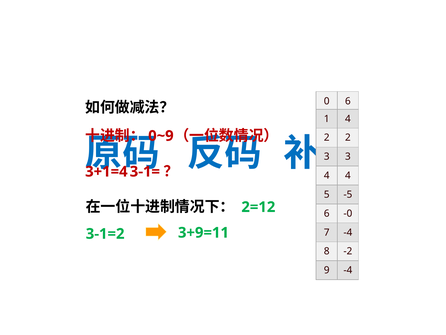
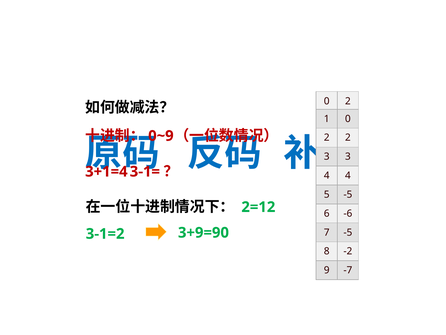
6: 6 -> 2 (348, 101)
1 4: 4 -> 0 (348, 119)
-0: -0 -> -6 (348, 213)
7 -4: -4 -> -5 (348, 232)
3+9=11: 3+9=11 -> 3+9=90 (203, 232)
9 -4: -4 -> -7 (348, 270)
